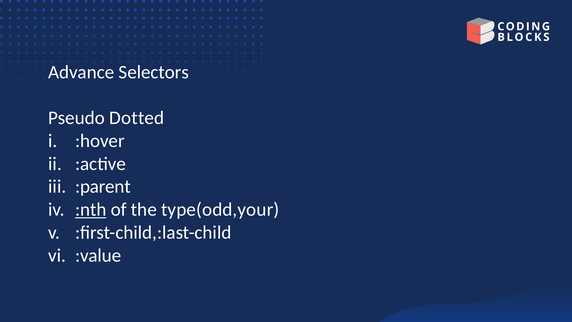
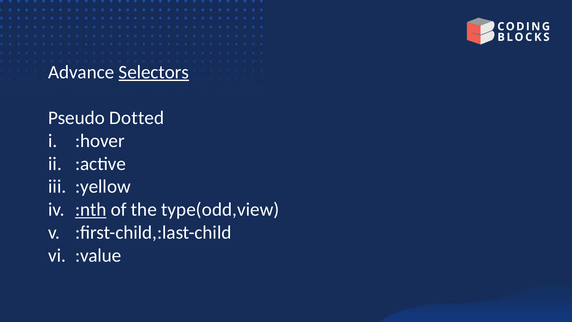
Selectors underline: none -> present (154, 72)
:parent: :parent -> :yellow (103, 187)
type(odd,your: type(odd,your -> type(odd,view (220, 209)
